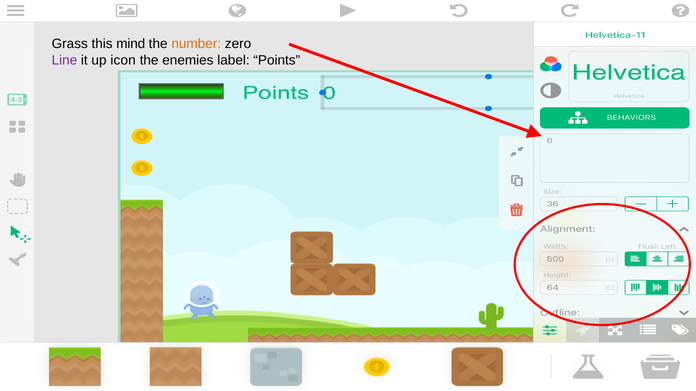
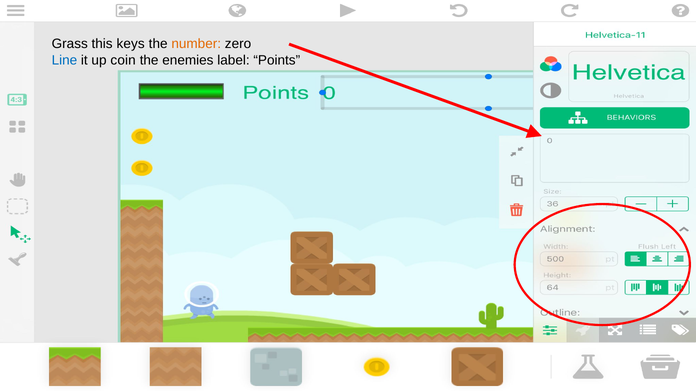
mind: mind -> keys (131, 44)
Line colour: purple -> blue (64, 60)
icon: icon -> coin (123, 60)
